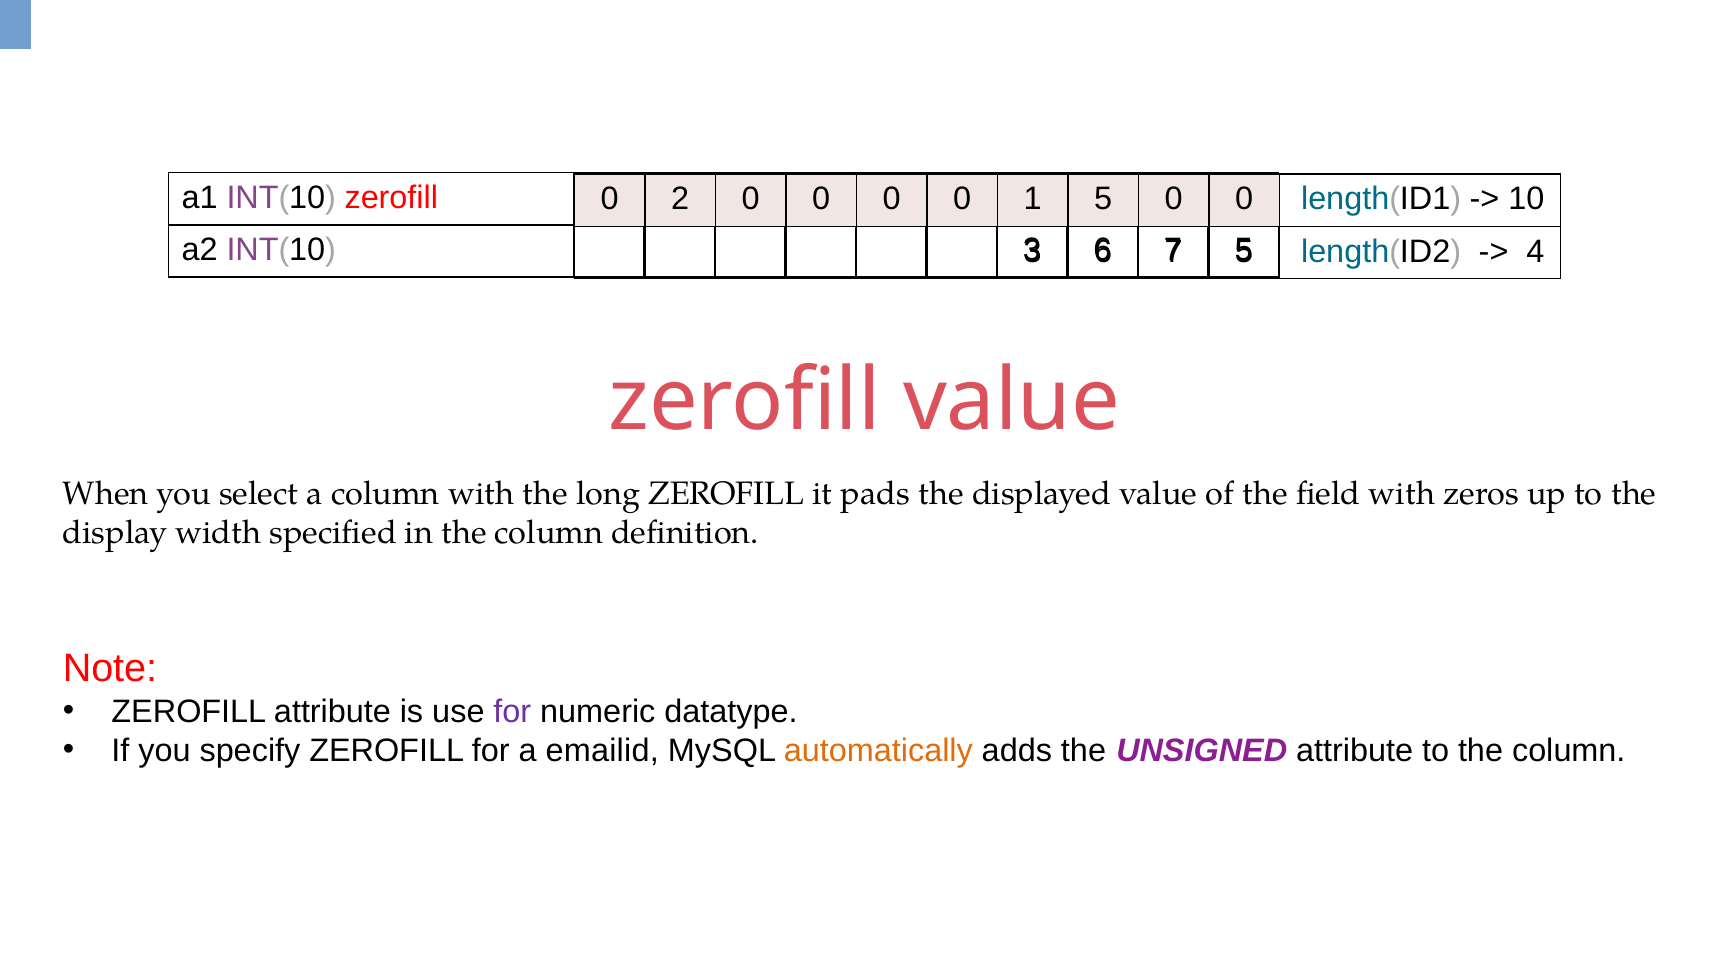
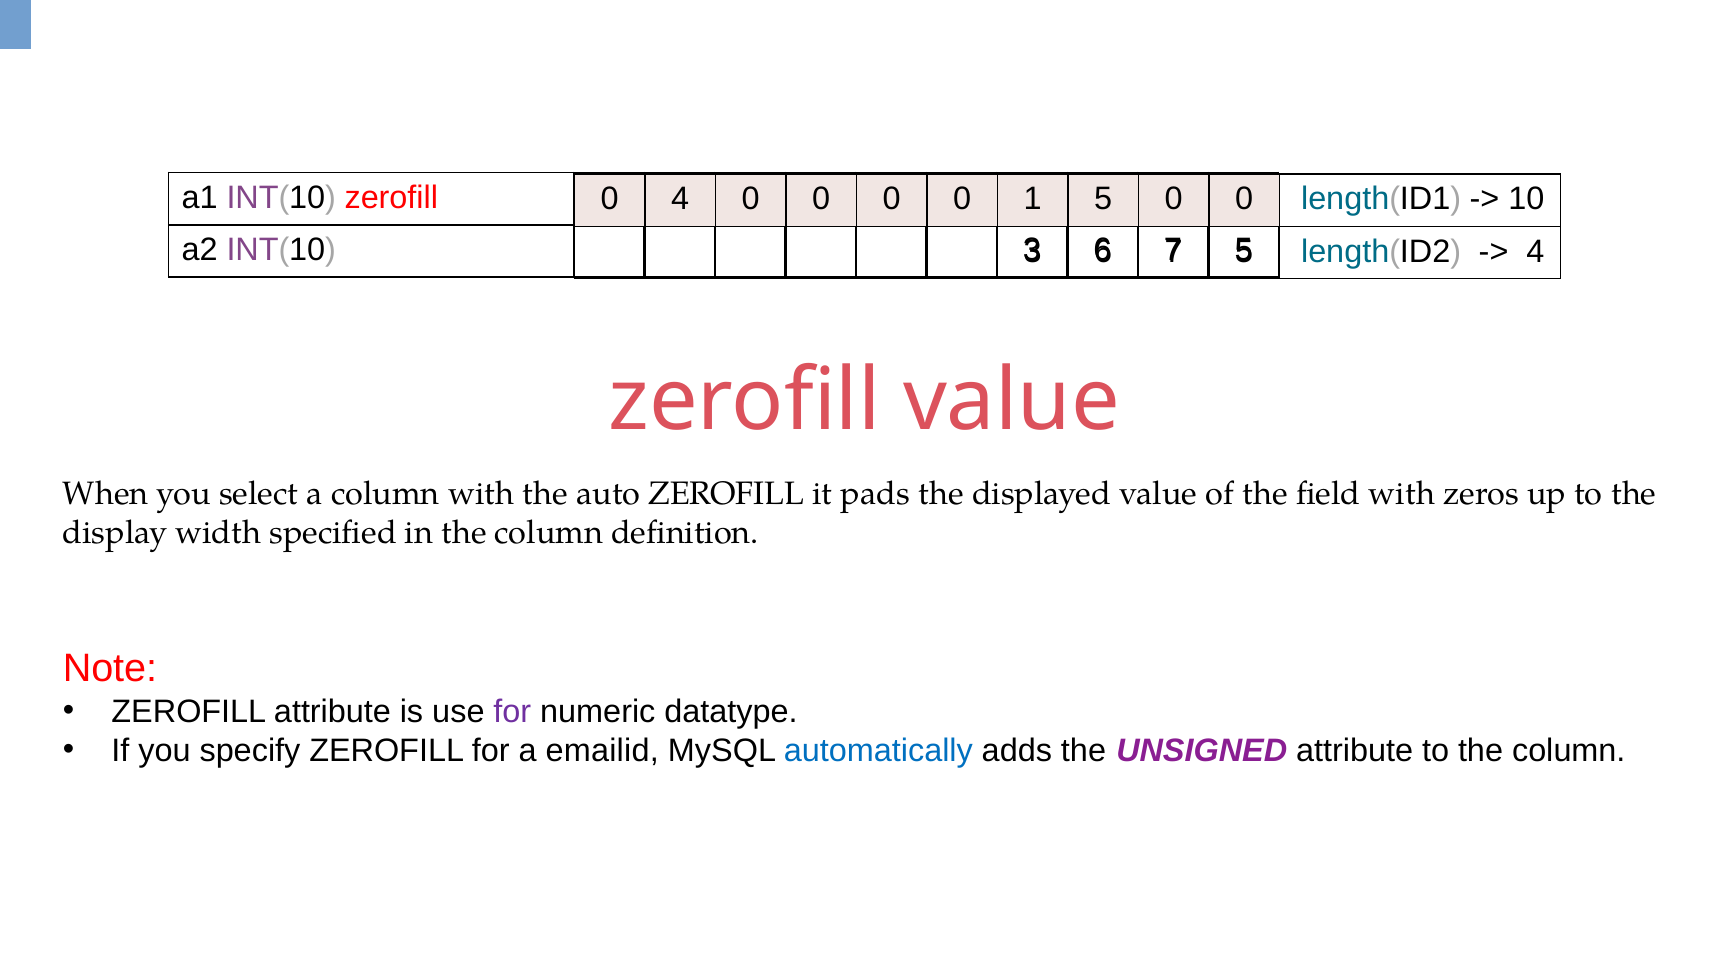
0 2: 2 -> 4 (680, 199)
long: long -> auto (608, 494)
automatically colour: orange -> blue (878, 750)
